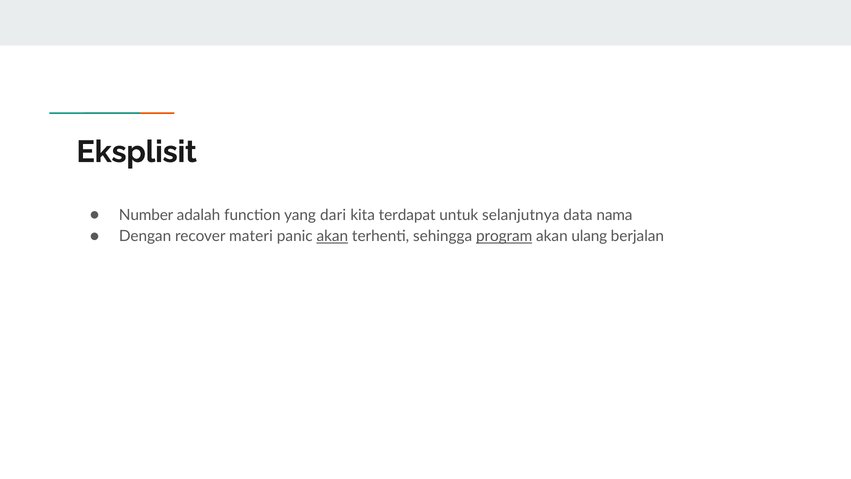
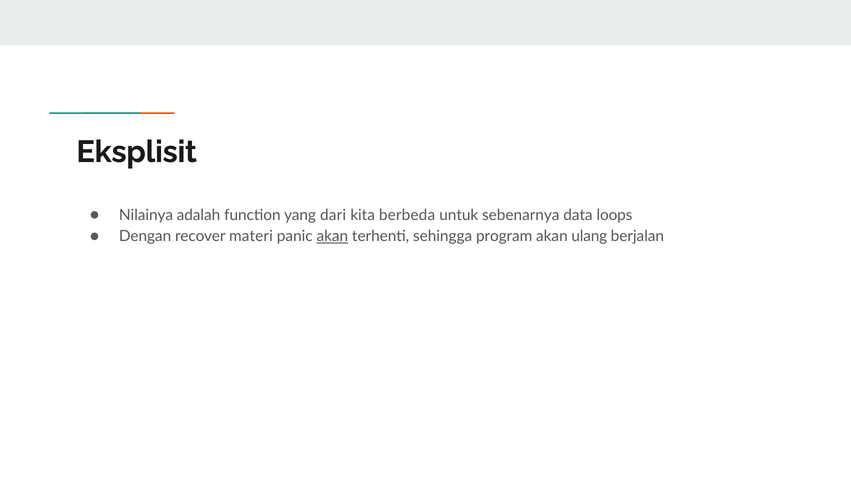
Number: Number -> Nilainya (146, 215)
terdapat: terdapat -> berbeda (407, 215)
selanjutnya: selanjutnya -> sebenarnya (521, 215)
nama: nama -> loops (614, 215)
program underline: present -> none (504, 236)
